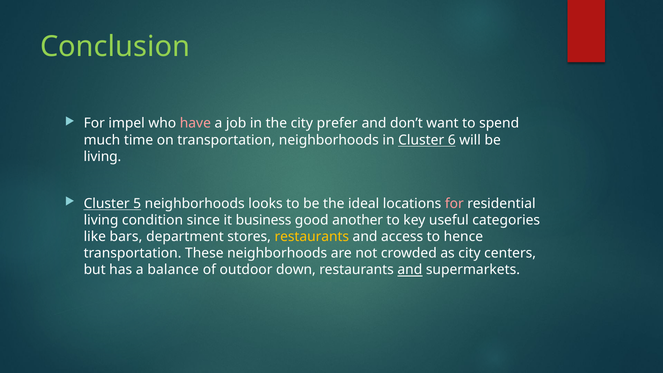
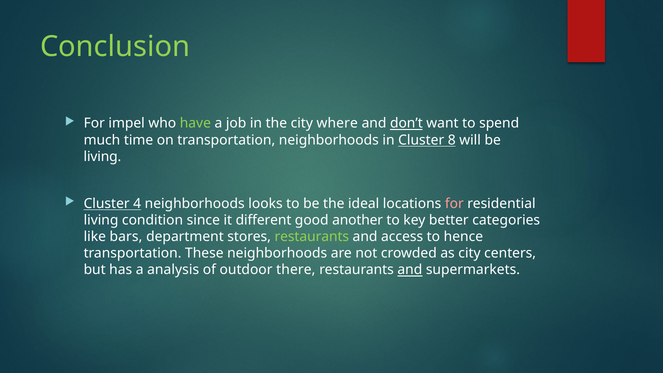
have colour: pink -> light green (195, 123)
prefer: prefer -> where (337, 123)
don’t underline: none -> present (406, 123)
6: 6 -> 8 (452, 140)
5: 5 -> 4 (137, 204)
business: business -> different (264, 220)
useful: useful -> better (449, 220)
restaurants colour: yellow -> light green (312, 237)
balance: balance -> analysis (173, 270)
down: down -> there (296, 270)
